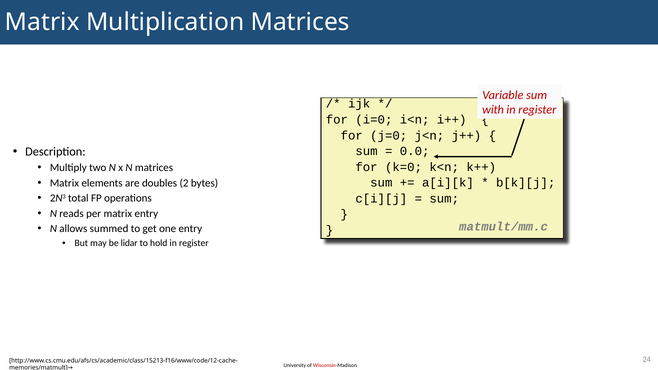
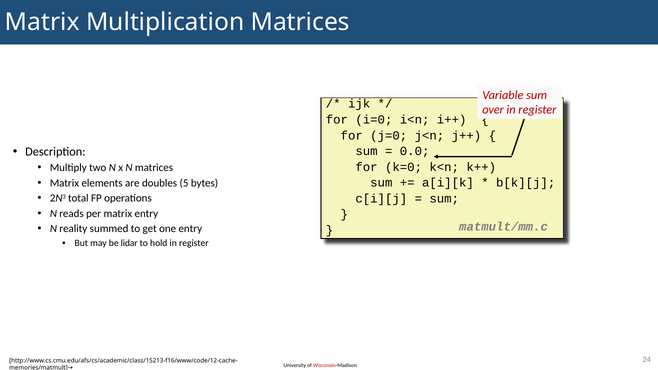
with: with -> over (493, 110)
2: 2 -> 5 (184, 183)
allows: allows -> reality (73, 229)
